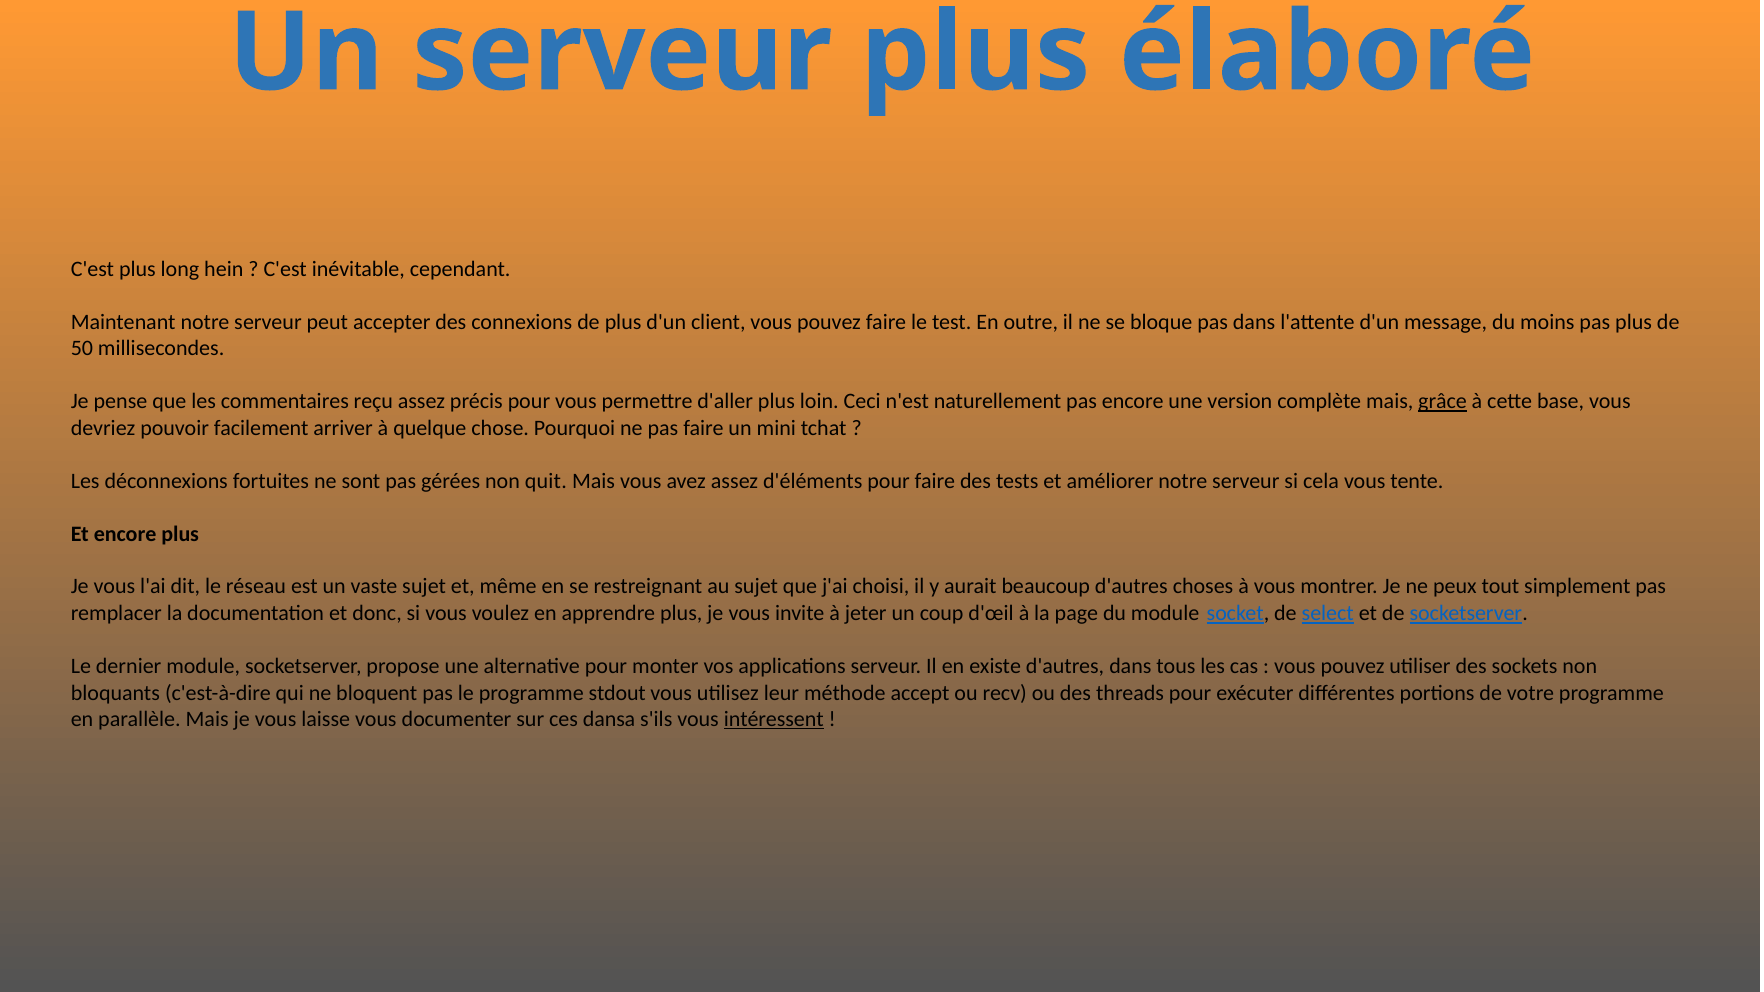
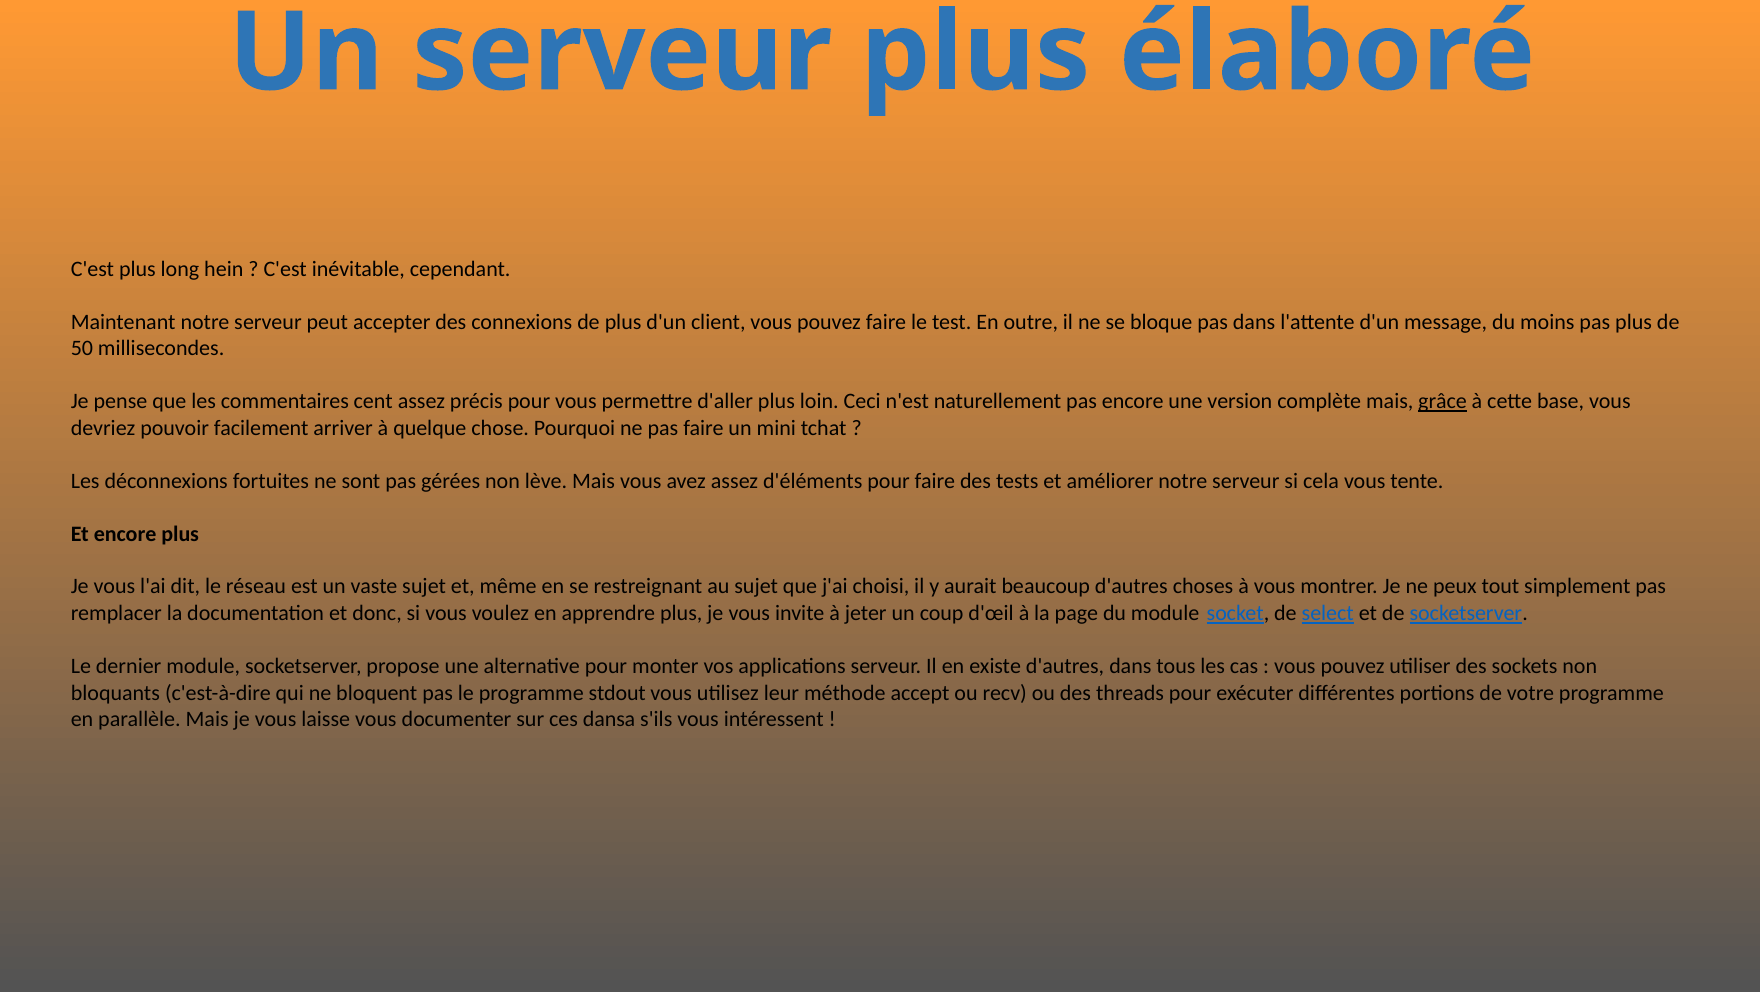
reçu: reçu -> cent (373, 402)
quit: quit -> lève (546, 481)
intéressent underline: present -> none (774, 720)
